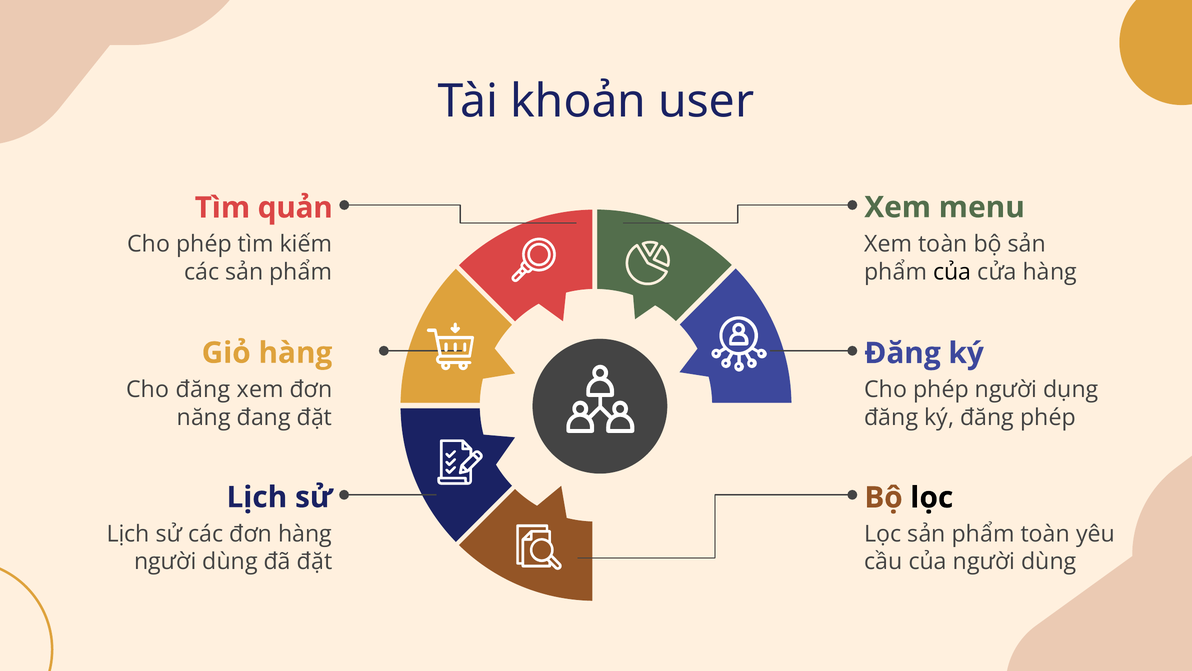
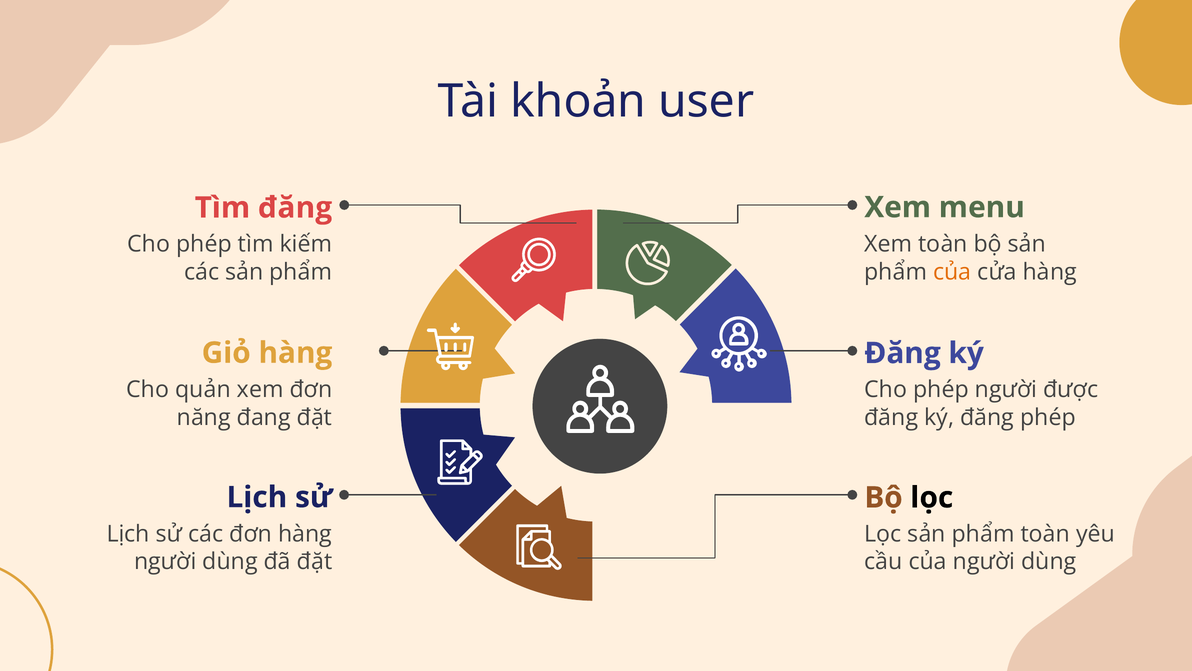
Tìm quản: quản -> đăng (295, 208)
của colour: black -> orange (952, 272)
Cho đăng: đăng -> quản (203, 389)
dụng: dụng -> được (1071, 389)
